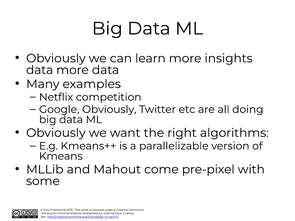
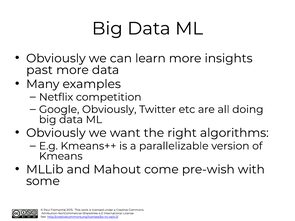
data: data -> past (40, 70)
pre-pixel: pre-pixel -> pre-wish (208, 170)
